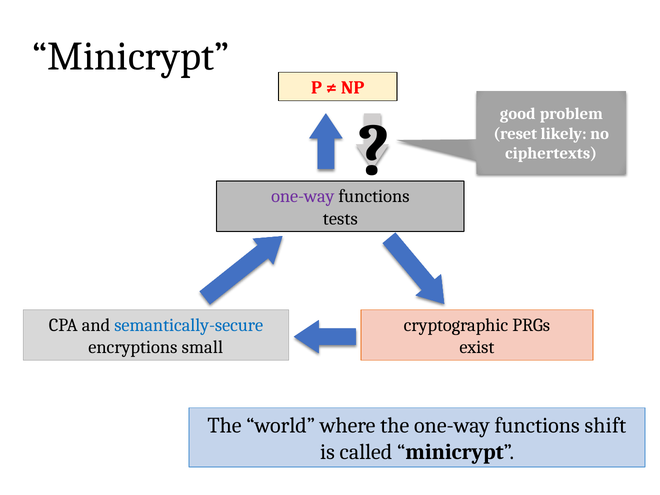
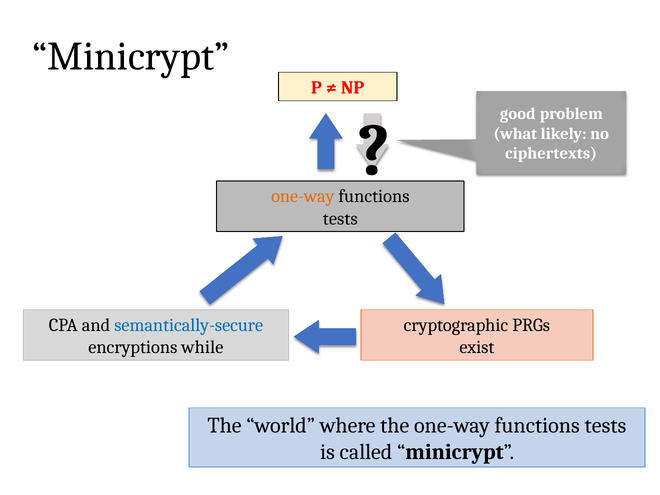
reset: reset -> what (515, 134)
one-way colour: purple -> orange (303, 196)
small: small -> while (202, 347)
the one-way functions shift: shift -> tests (605, 426)
